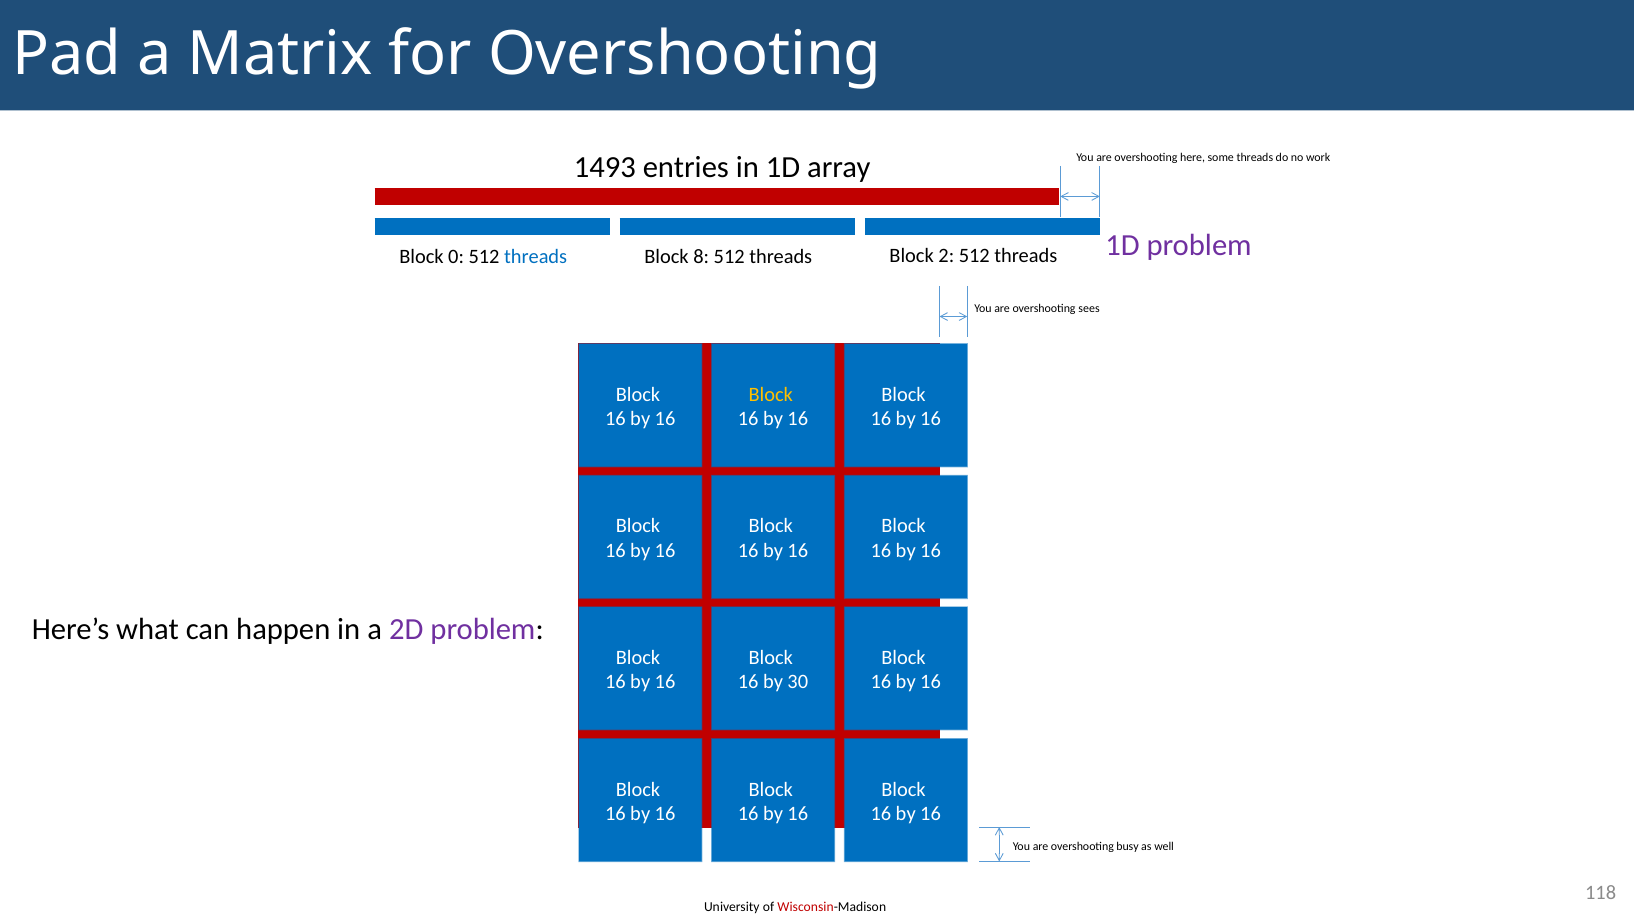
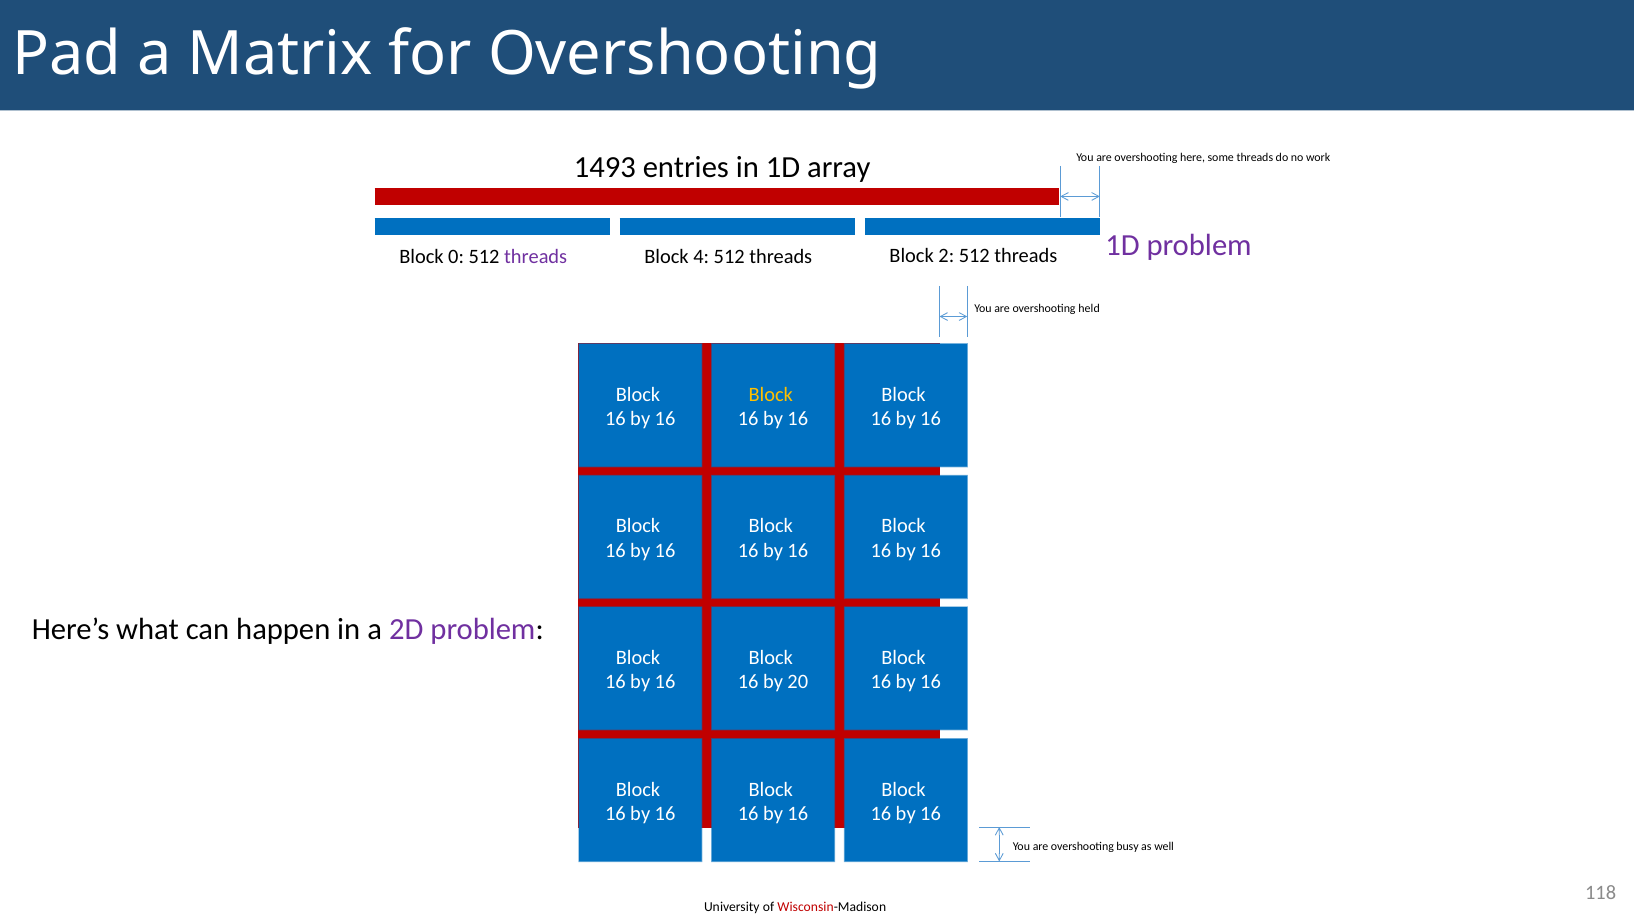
threads colour: blue -> purple (536, 257)
8: 8 -> 4 (701, 257)
sees: sees -> held (1089, 309)
30: 30 -> 20 (798, 682)
